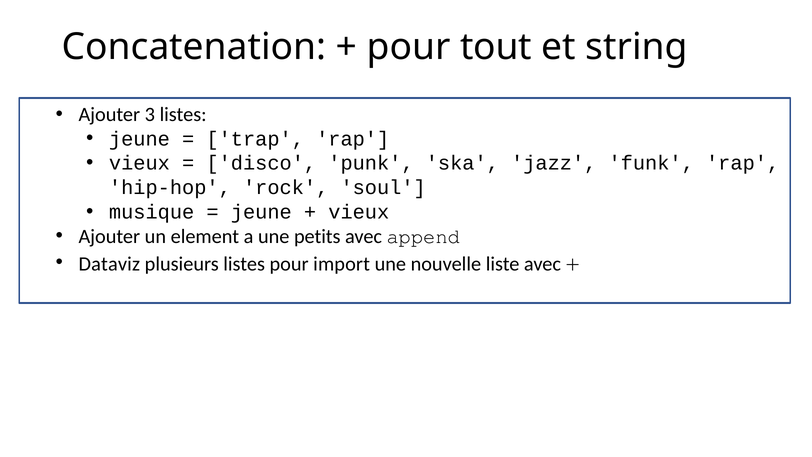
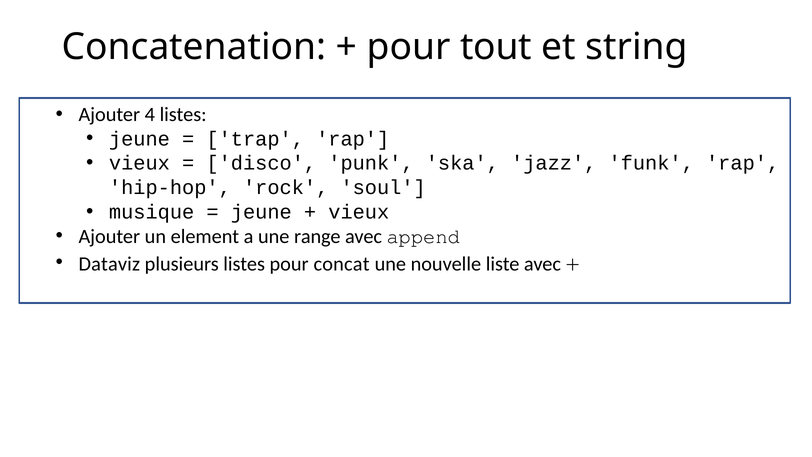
3: 3 -> 4 (150, 114)
petits: petits -> range (317, 236)
import: import -> concat (342, 264)
